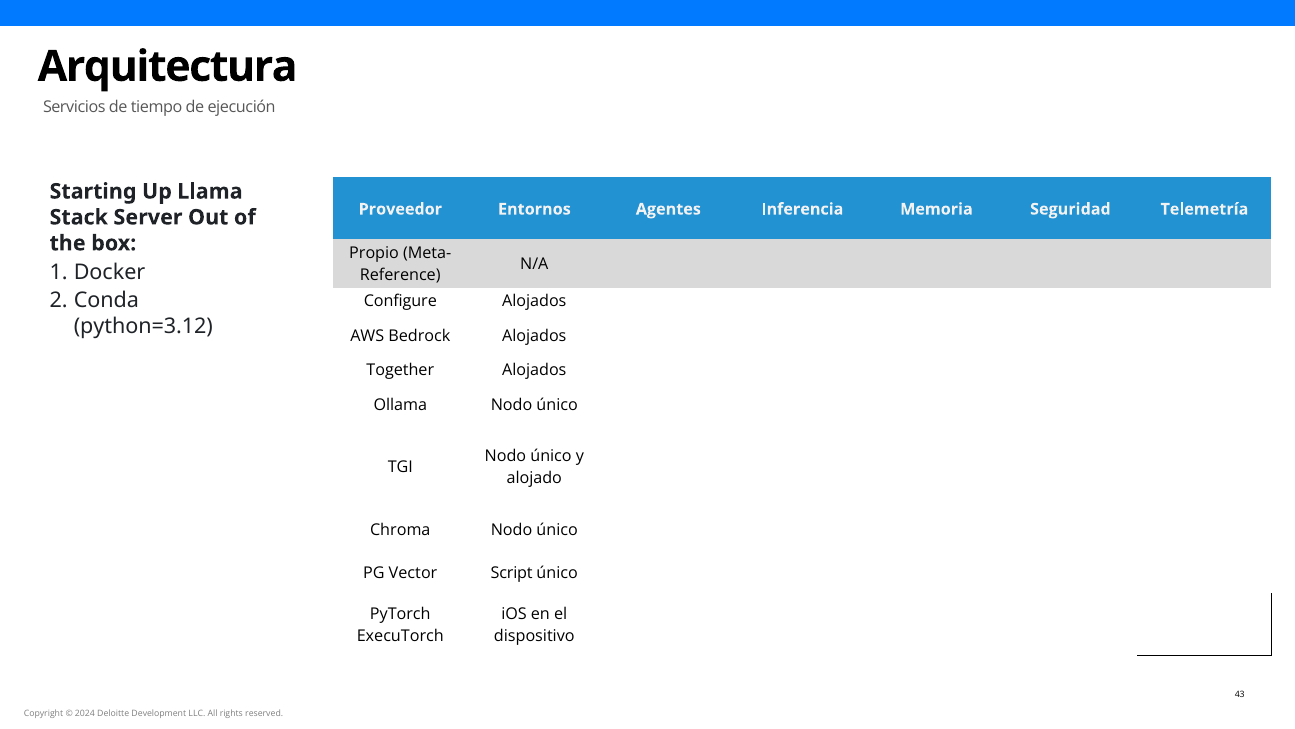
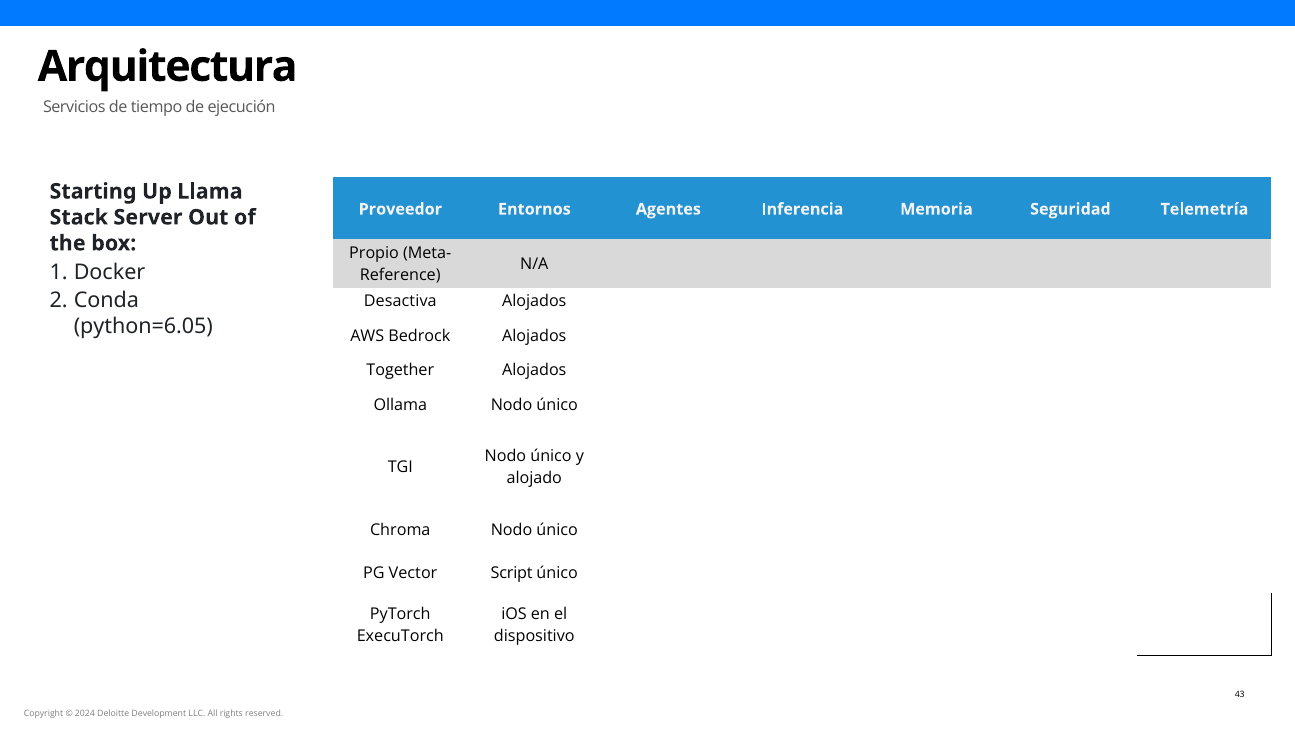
Configure: Configure -> Desactiva (400, 301)
python=3.12: python=3.12 -> python=6.05 (143, 326)
